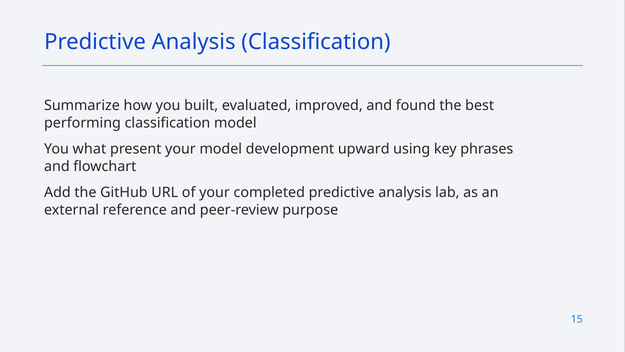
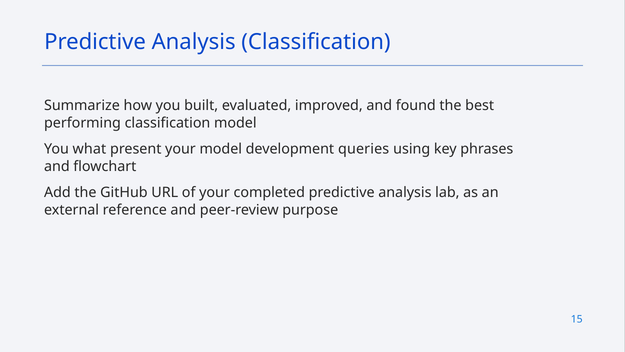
upward: upward -> queries (364, 149)
